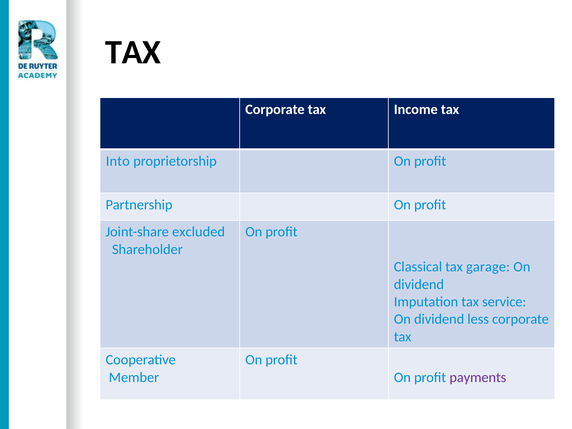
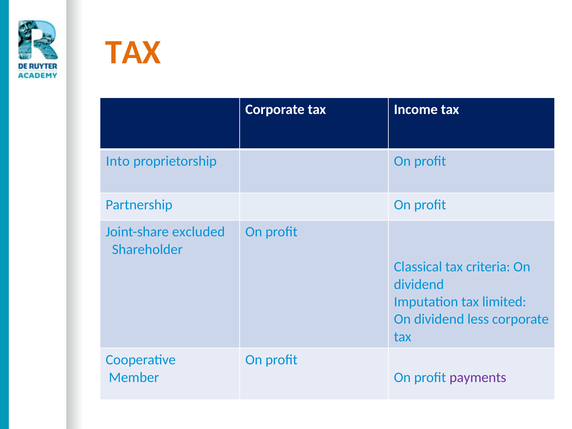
TAX colour: black -> orange (133, 52)
garage: garage -> criteria (488, 267)
service: service -> limited (504, 302)
